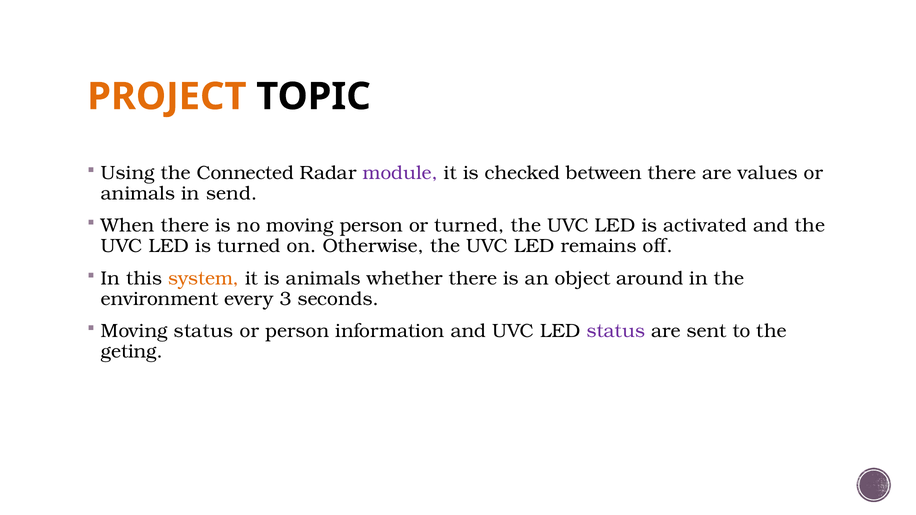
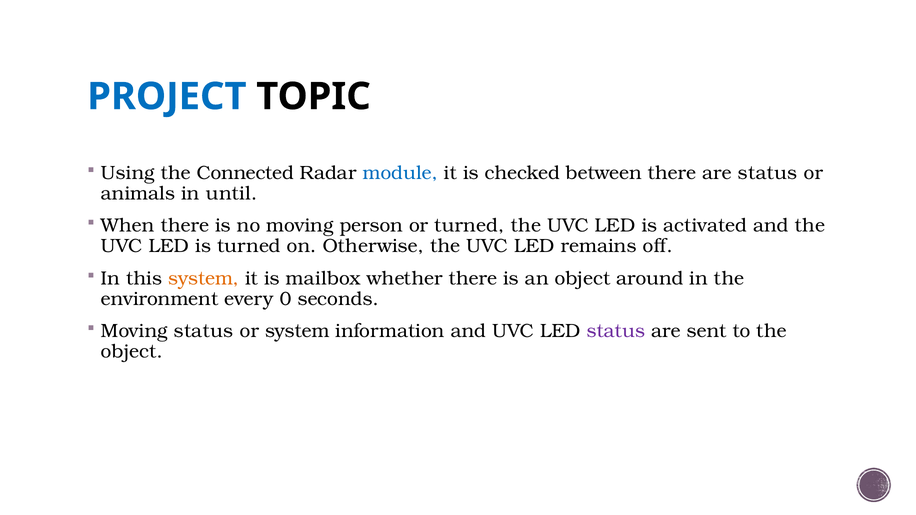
PROJECT colour: orange -> blue (167, 97)
module colour: purple -> blue (400, 173)
are values: values -> status (768, 173)
send: send -> until (232, 194)
is animals: animals -> mailbox (323, 278)
3: 3 -> 0 (285, 299)
or person: person -> system (297, 331)
geting: geting -> object (132, 352)
